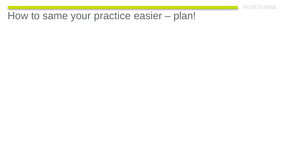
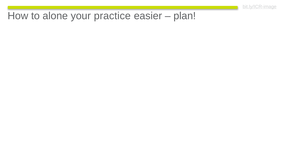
same: same -> alone (55, 16)
